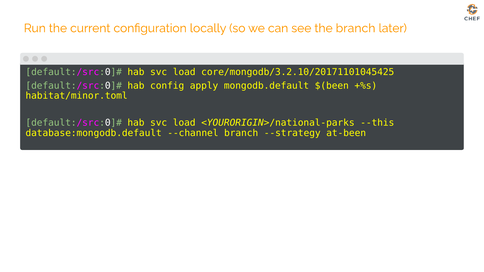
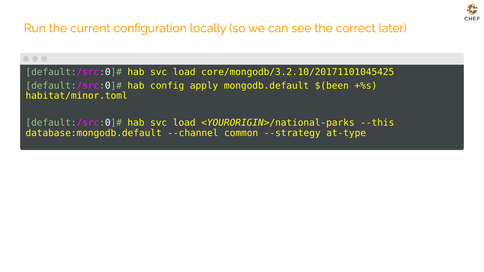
the branch: branch -> correct (356, 28)
--channel branch: branch -> common (241, 133)
at-been: at-been -> at-type (346, 133)
